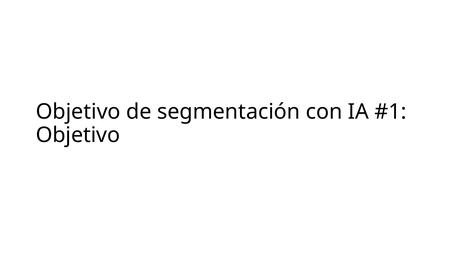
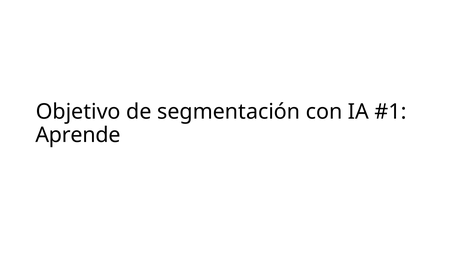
Objetivo: Objetivo -> Aprende (78, 135)
